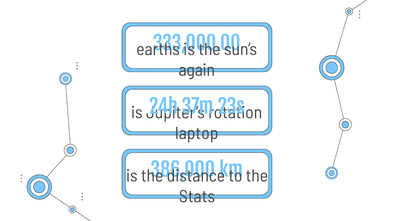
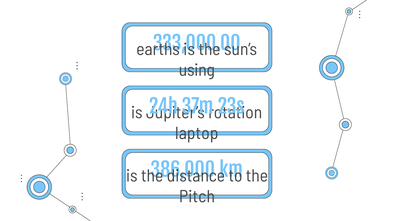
again: again -> using (197, 70)
Stats: Stats -> Pitch (197, 197)
